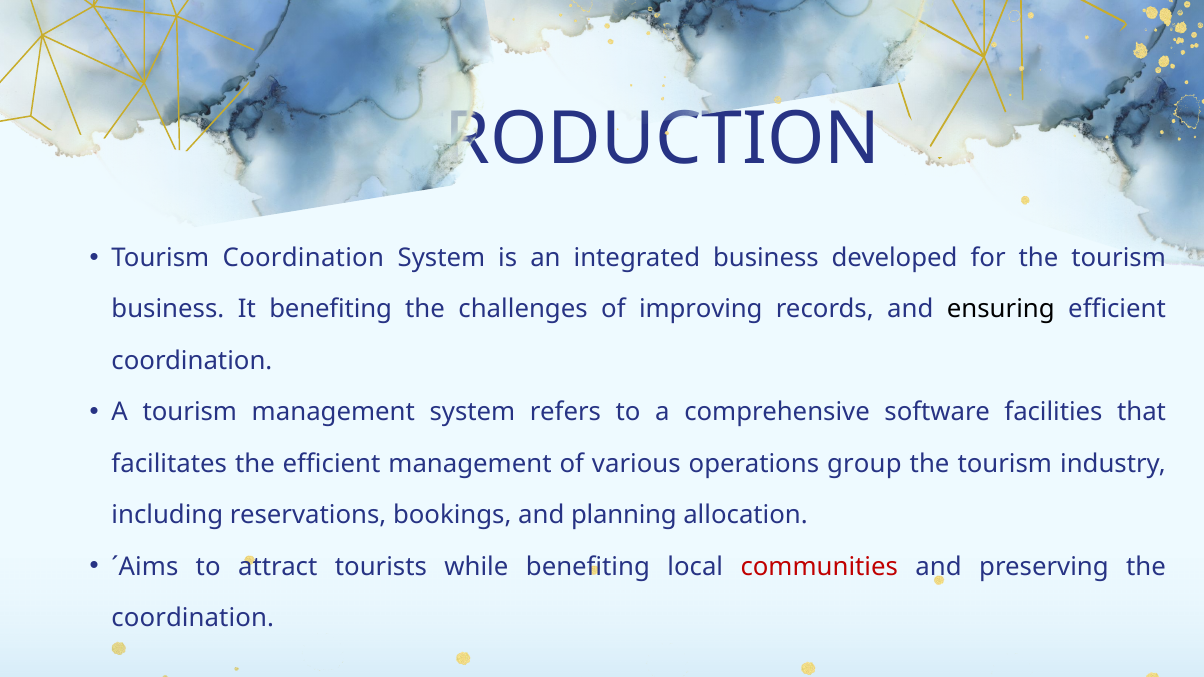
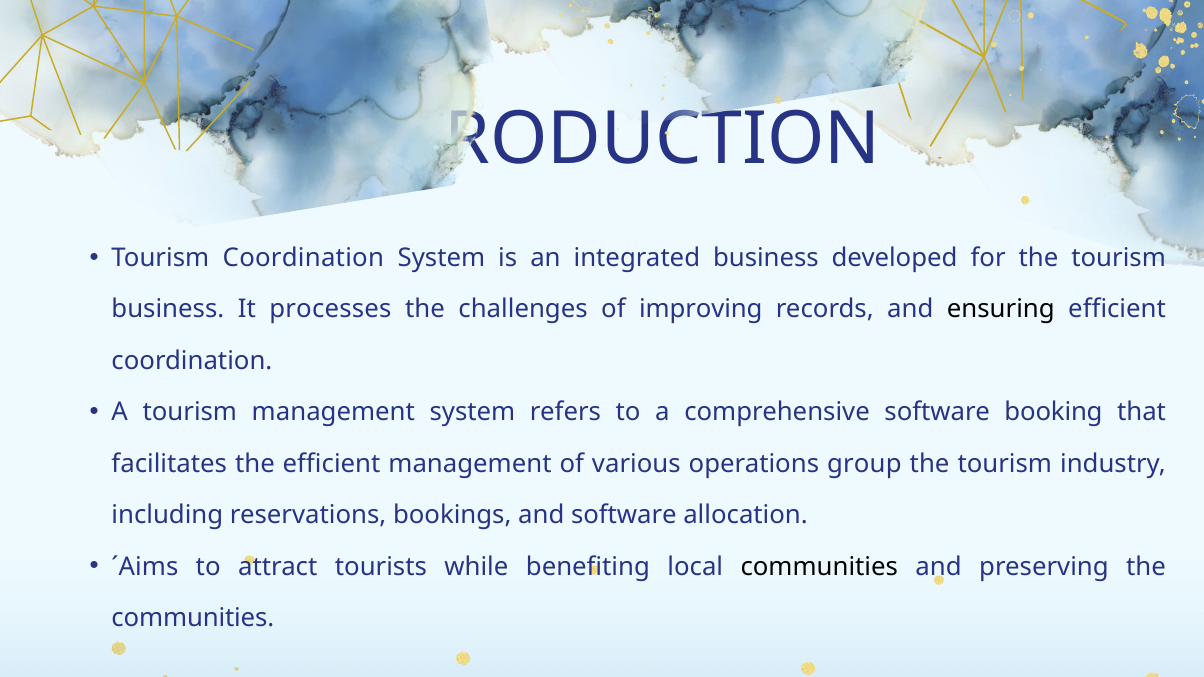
It benefiting: benefiting -> processes (330, 310)
facilities: facilities -> booking (1054, 412)
and planning: planning -> software (624, 515)
communities colour: red -> black (819, 567)
coordination: coordination -> communities (193, 618)
